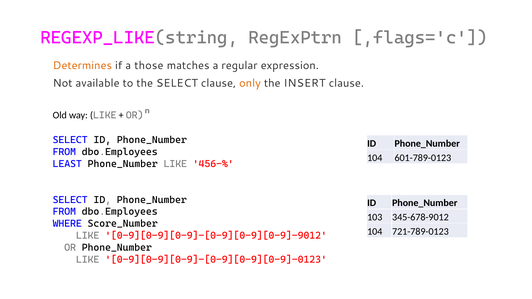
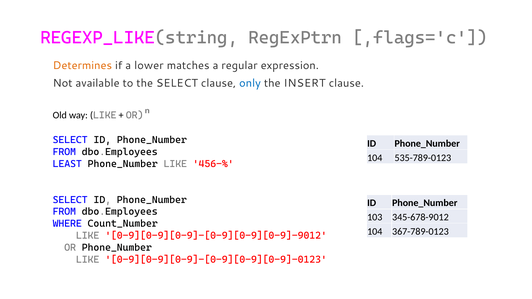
those: those -> lower (149, 66)
only colour: orange -> blue (250, 83)
601-789-0123: 601-789-0123 -> 535-789-0123 (423, 158)
Score_Number: Score_Number -> Count_Number (123, 224)
721-789-0123: 721-789-0123 -> 367-789-0123 (420, 232)
